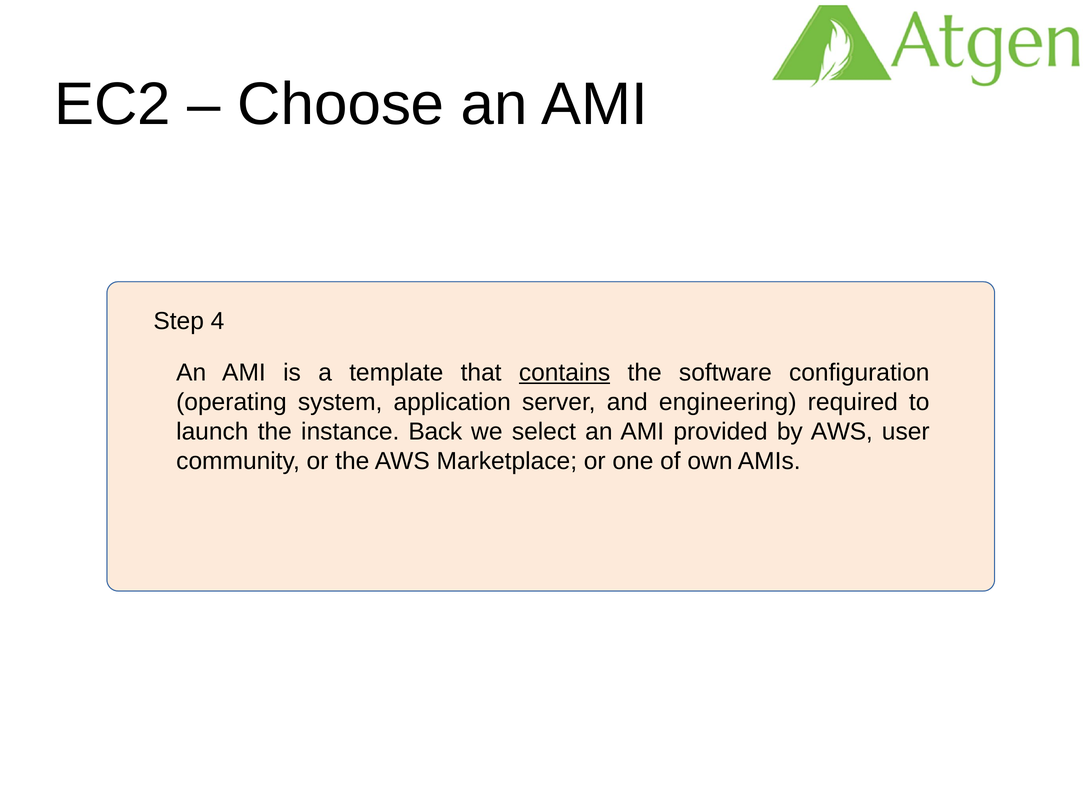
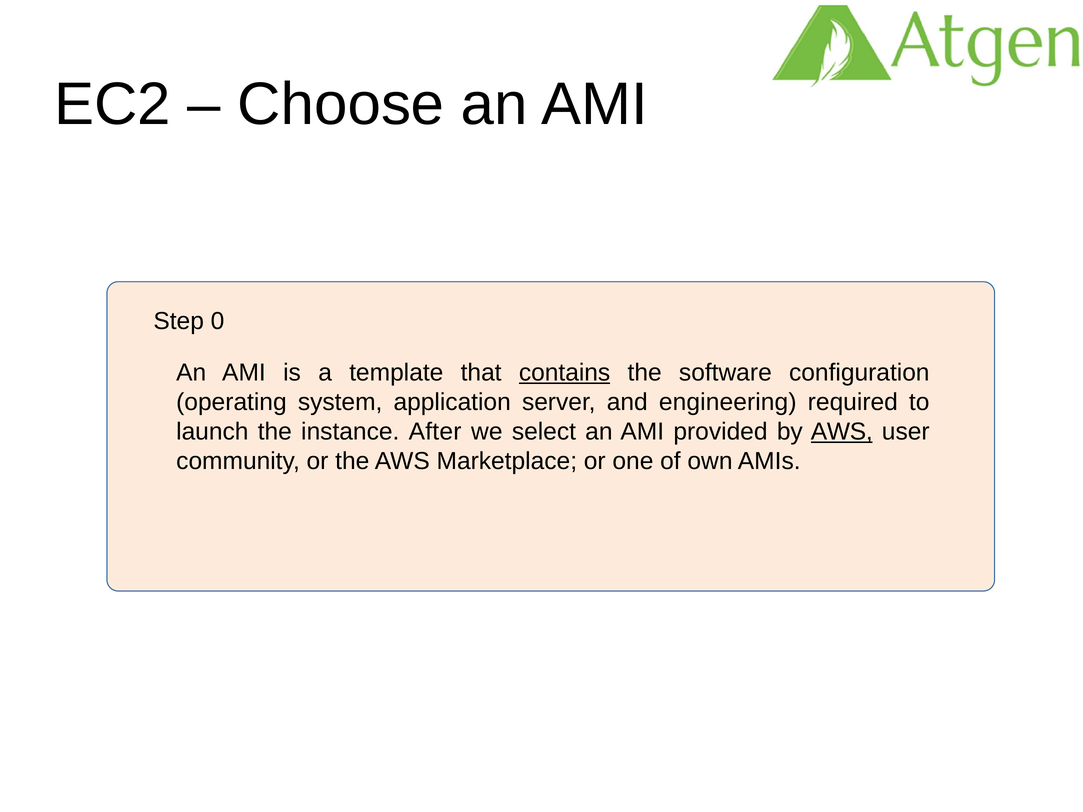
4: 4 -> 0 (218, 321)
Back: Back -> After (435, 432)
AWS underline: none -> present (842, 432)
